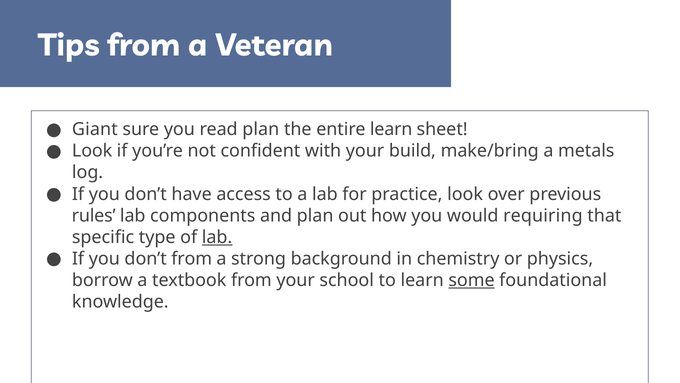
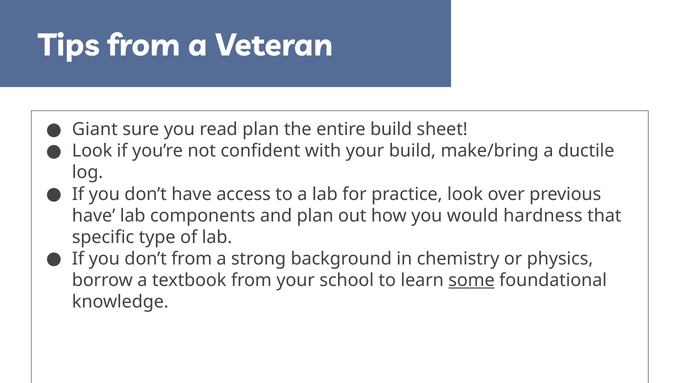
entire learn: learn -> build (391, 129)
metals: metals -> ductile (586, 151)
rules: rules -> have (94, 215)
requiring: requiring -> hardness (543, 215)
lab underline: present -> none (217, 237)
